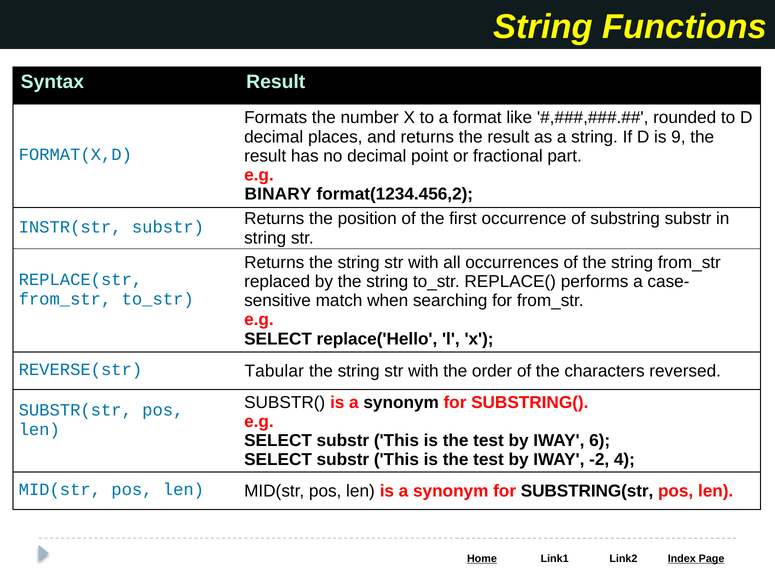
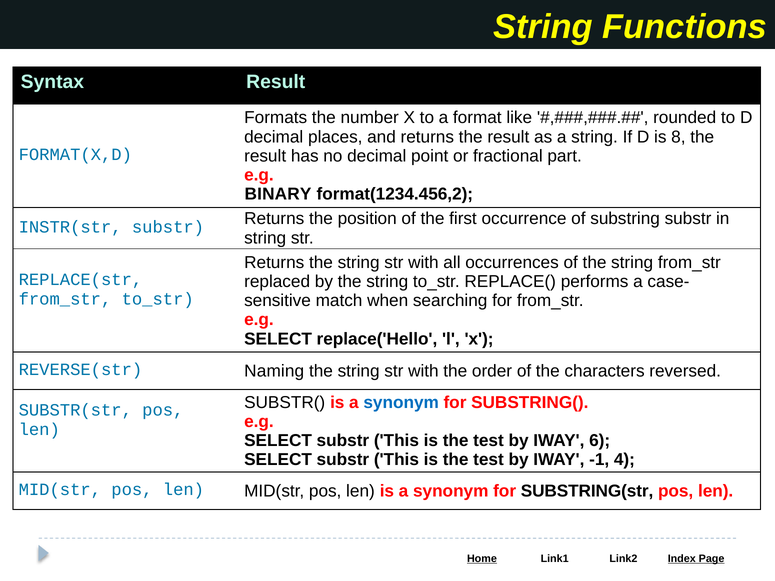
9: 9 -> 8 (678, 137)
Tabular: Tabular -> Naming (274, 371)
synonym colour: black -> blue (401, 403)
-2: -2 -> -1 (599, 460)
